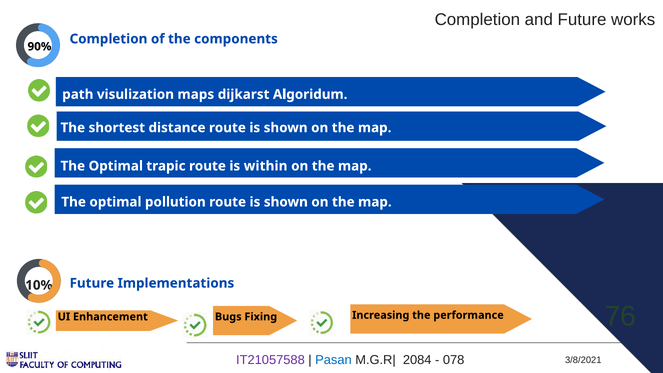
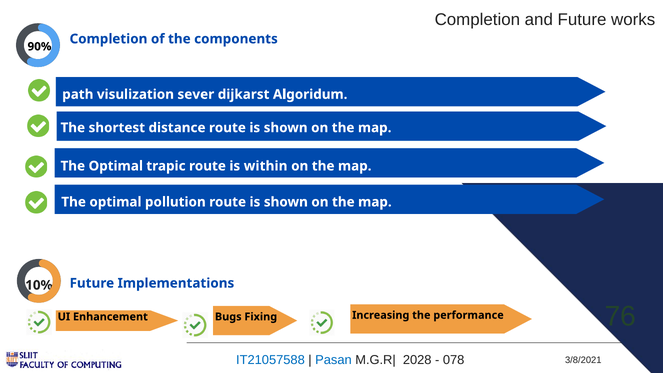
maps: maps -> sever (196, 94)
IT21057588 colour: purple -> blue (270, 360)
2084: 2084 -> 2028 (417, 360)
